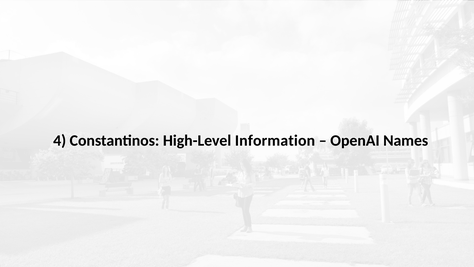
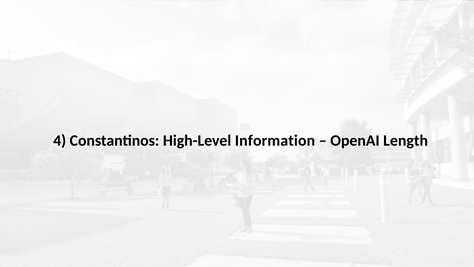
Names: Names -> Length (406, 140)
